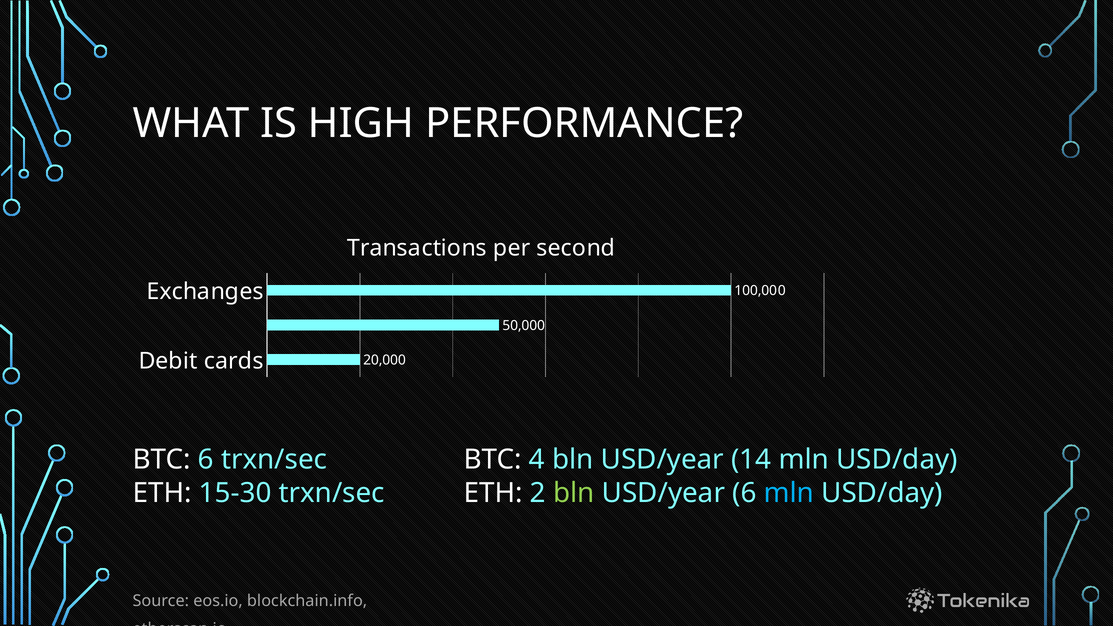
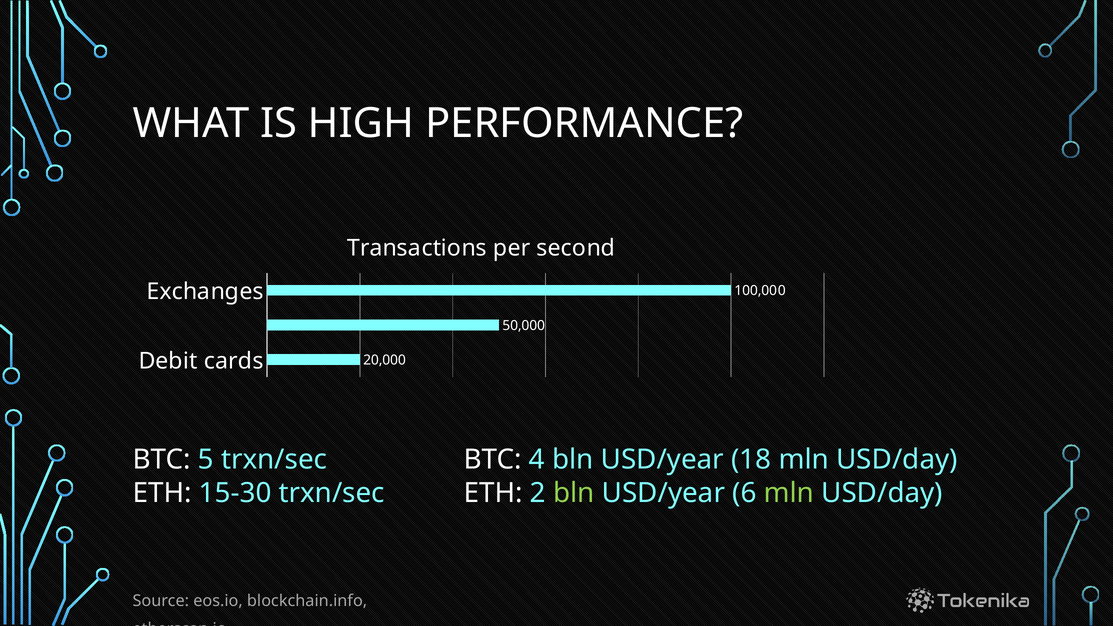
BTC 6: 6 -> 5 (206, 460)
14: 14 -> 18 (751, 460)
mln colour: light blue -> light green (789, 493)
